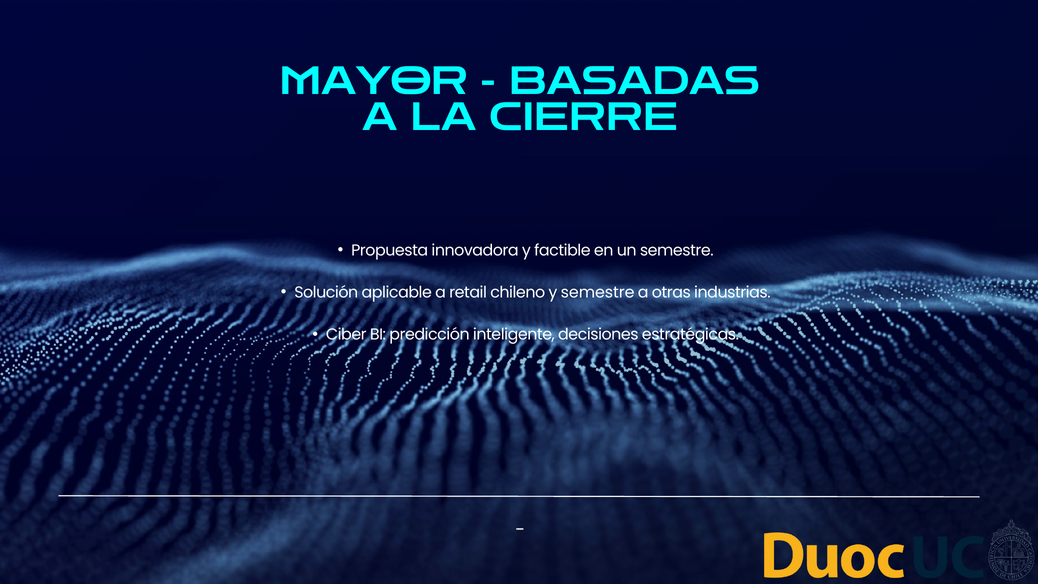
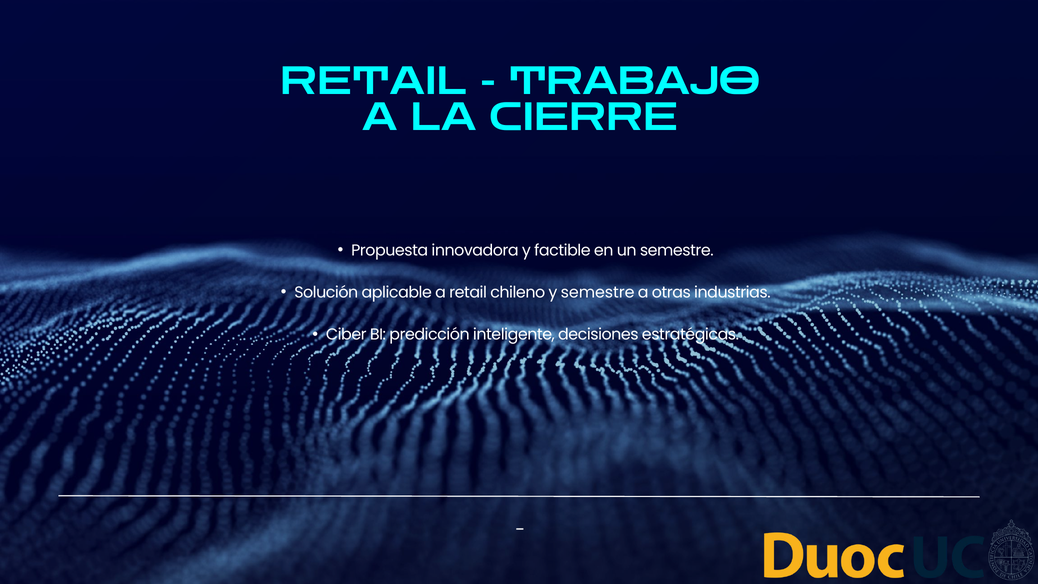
MAYOR: MAYOR -> RETAIL (374, 81)
BASADAS: BASADAS -> TRABAJO (635, 81)
